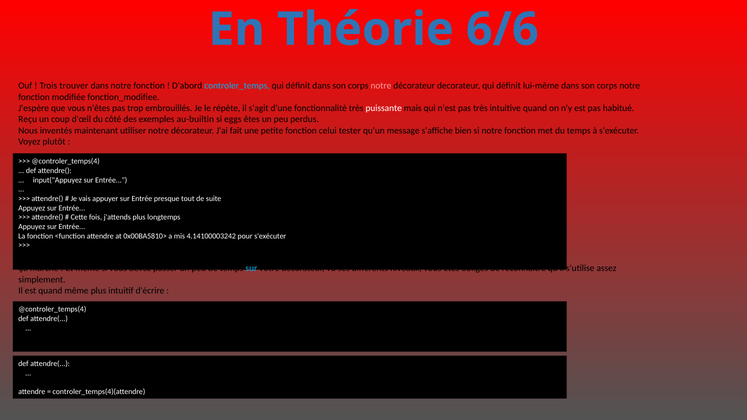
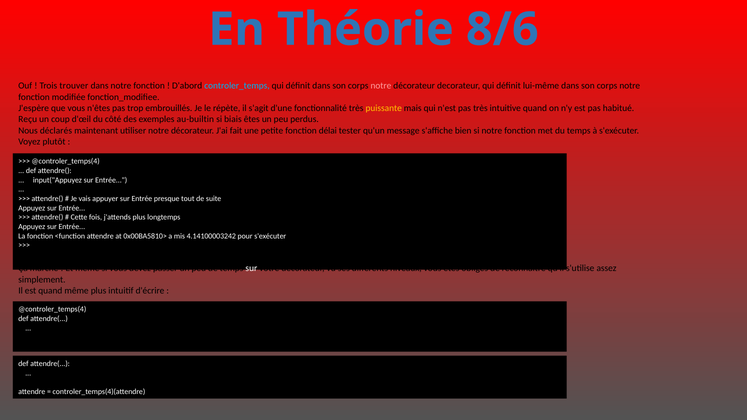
6/6: 6/6 -> 8/6 (502, 29)
puissante colour: white -> yellow (384, 108)
eggs: eggs -> biais (233, 119)
inventés: inventés -> déclarés (56, 131)
celui: celui -> délai (328, 131)
sur colour: light blue -> white (251, 268)
